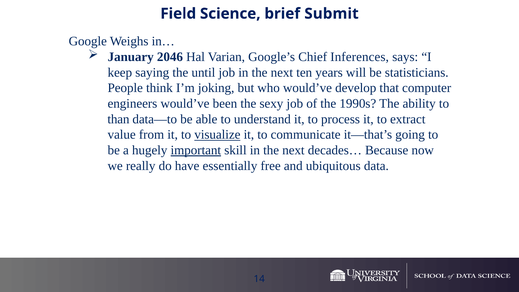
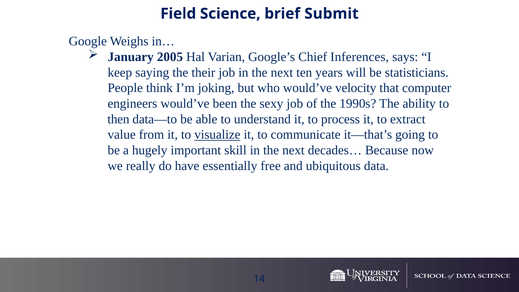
2046: 2046 -> 2005 (170, 57)
until: until -> their (203, 72)
develop: develop -> velocity (356, 88)
than: than -> then (118, 119)
important underline: present -> none (196, 150)
